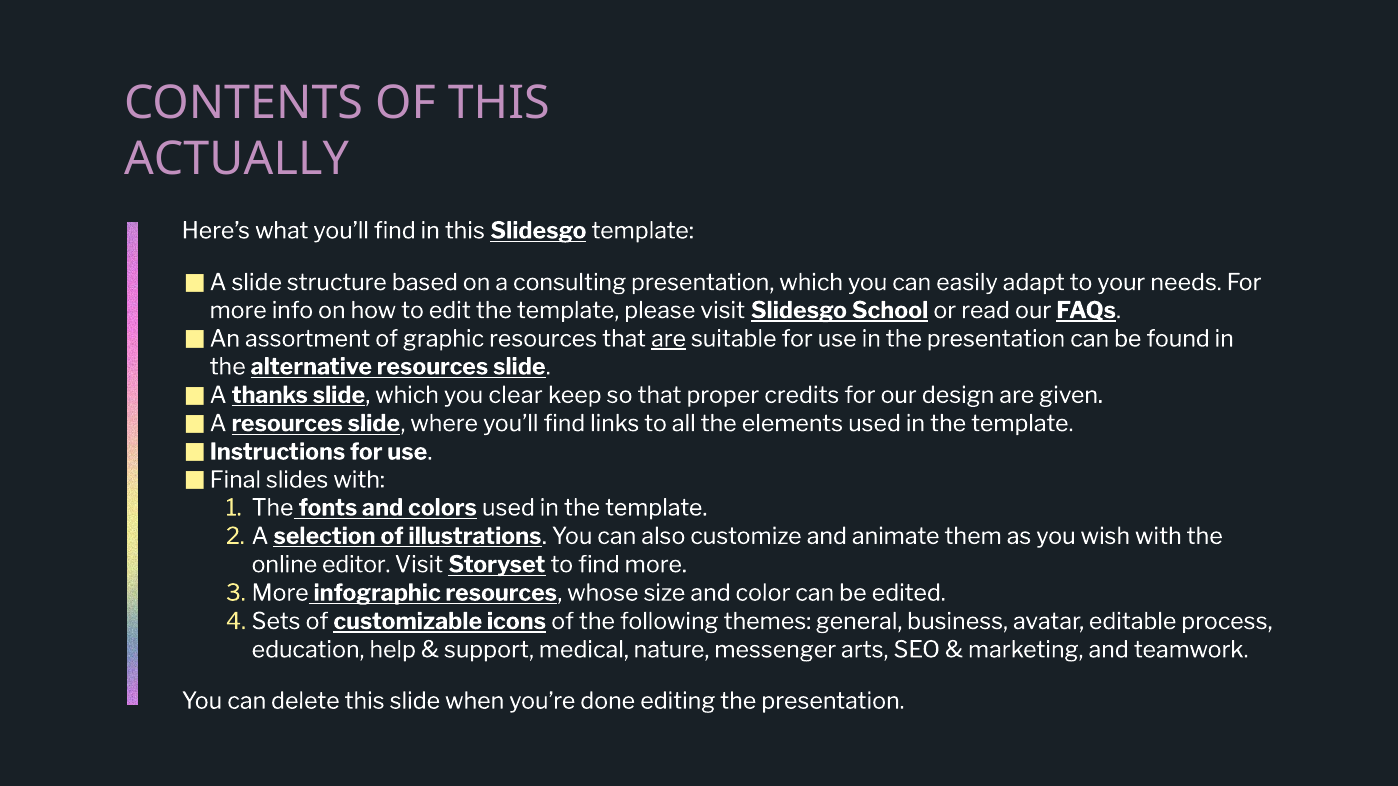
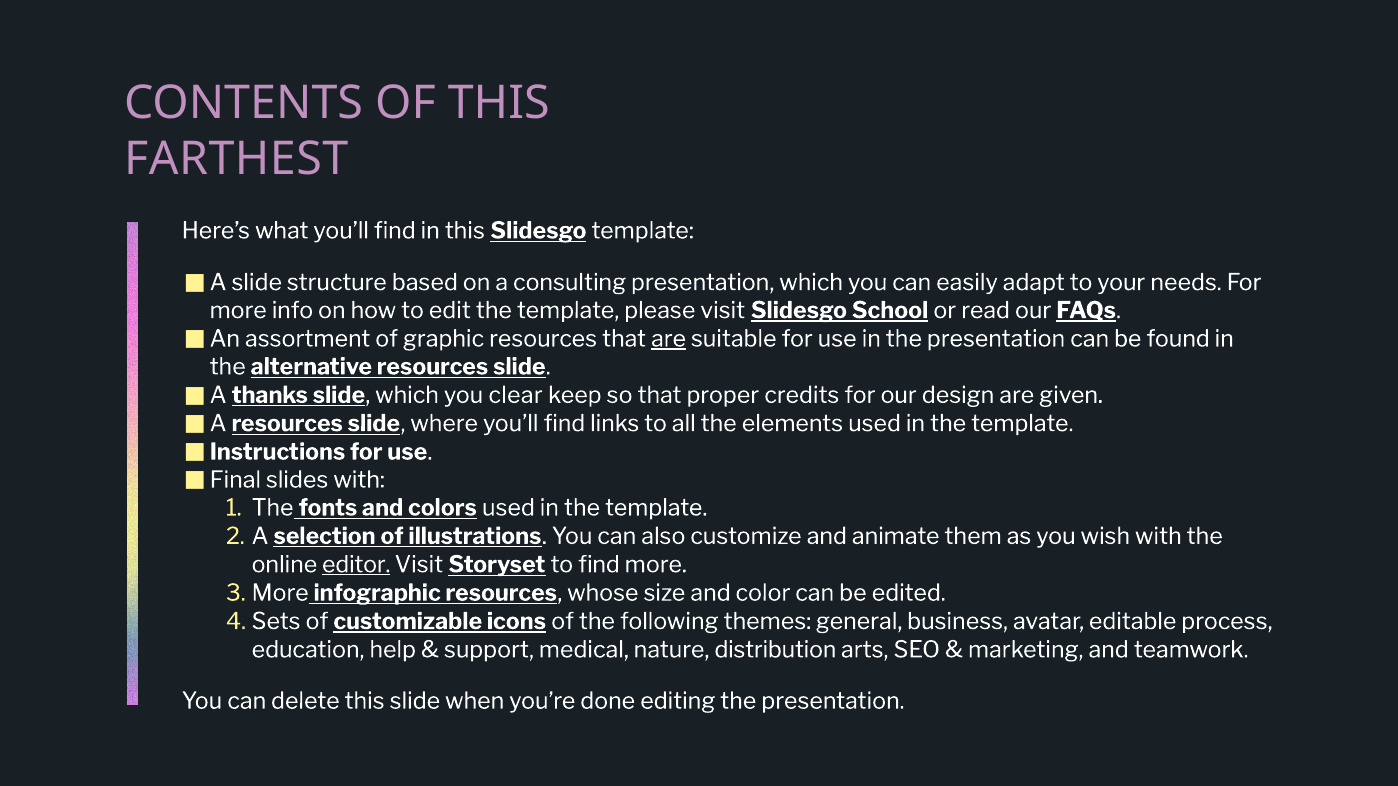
ACTUALLY: ACTUALLY -> FARTHEST (236, 160)
editor underline: none -> present (356, 565)
messenger: messenger -> distribution (775, 650)
